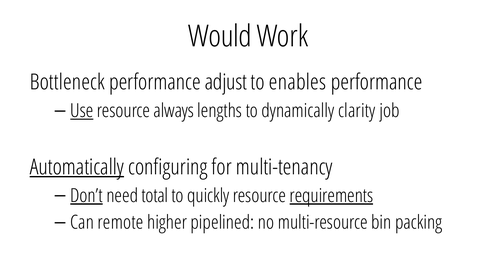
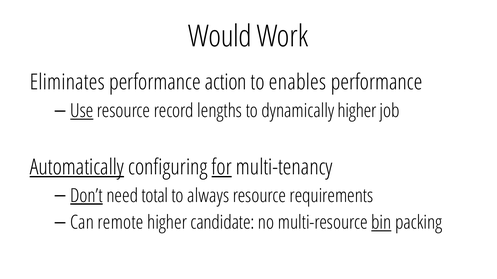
Bottleneck: Bottleneck -> Eliminates (67, 83)
adjust: adjust -> action (226, 83)
always: always -> record (174, 111)
dynamically clarity: clarity -> higher (357, 111)
for underline: none -> present (222, 168)
quickly: quickly -> always (208, 196)
requirements underline: present -> none (331, 196)
pipelined: pipelined -> candidate (222, 223)
bin underline: none -> present (381, 223)
